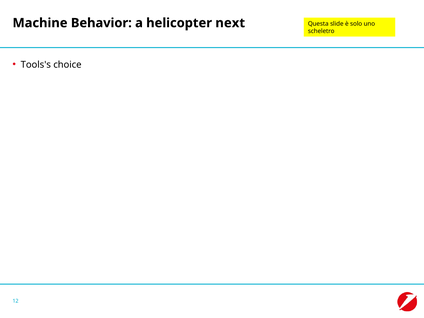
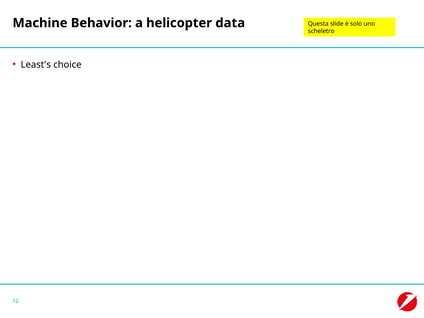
next: next -> data (230, 23)
Tools's: Tools's -> Least's (36, 65)
